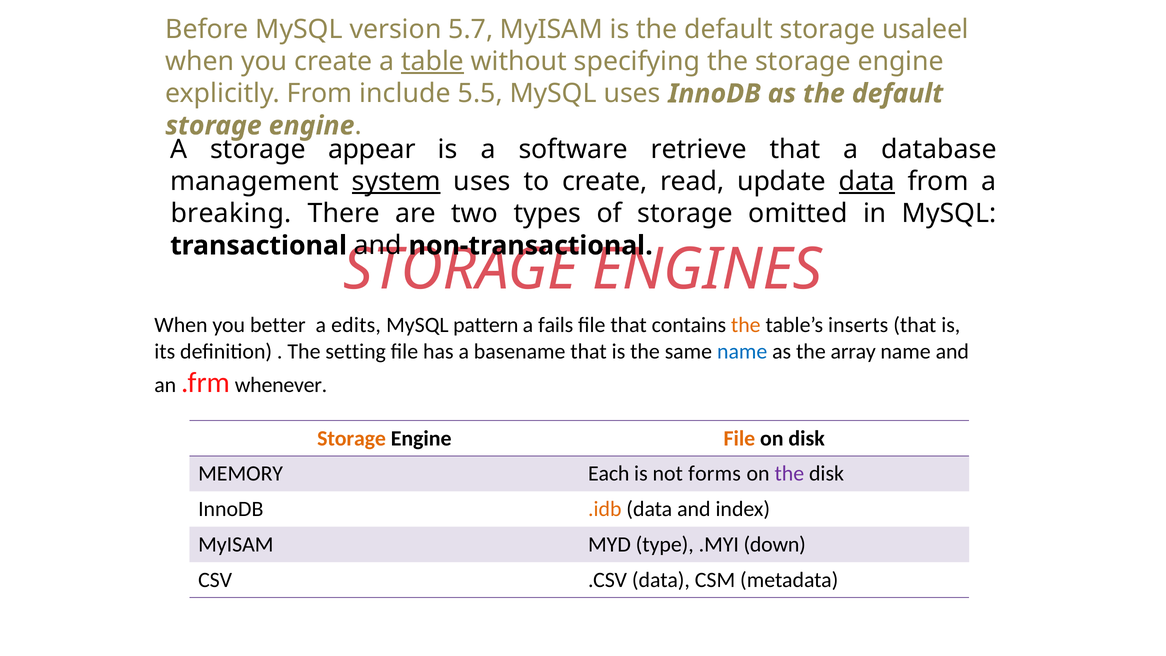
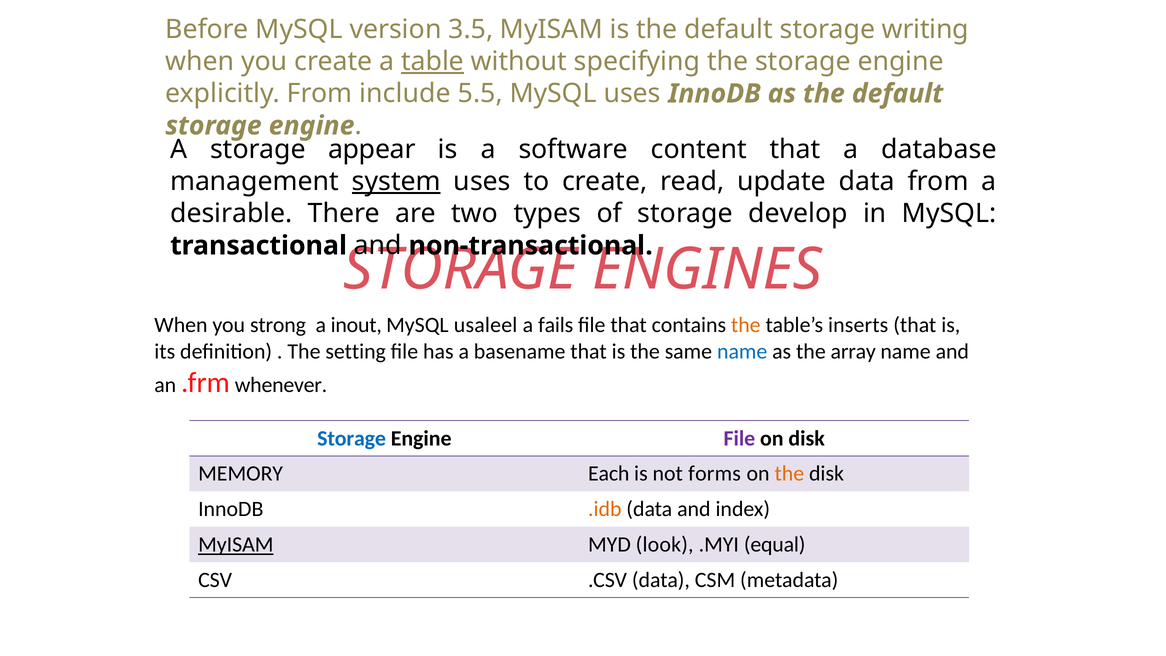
5.7: 5.7 -> 3.5 (471, 29)
usaleel: usaleel -> writing (925, 29)
retrieve: retrieve -> content (699, 149)
data underline: present -> none (867, 181)
breaking: breaking -> desirable (231, 214)
omitted: omitted -> develop (798, 214)
better: better -> strong (278, 325)
edits: edits -> inout (356, 325)
pattern: pattern -> usaleel (486, 325)
Storage colour: orange -> blue (352, 438)
File colour: orange -> purple (739, 438)
the colour: purple -> orange (789, 474)
MyISAM underline: none -> present (236, 545)
type: type -> look (665, 545)
down: down -> equal (775, 545)
